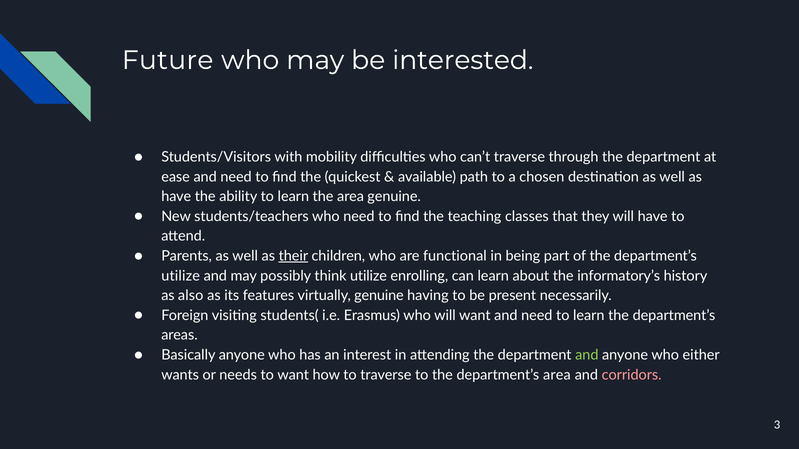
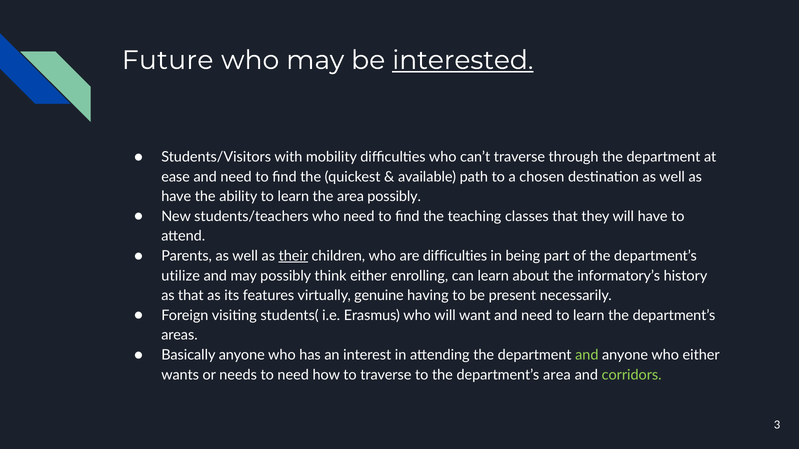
interested underline: none -> present (463, 60)
area genuine: genuine -> possibly (394, 197)
are functional: functional -> difficulties (455, 256)
think utilize: utilize -> either (368, 276)
as also: also -> that (191, 296)
to want: want -> need (293, 375)
corridors colour: pink -> light green (632, 375)
